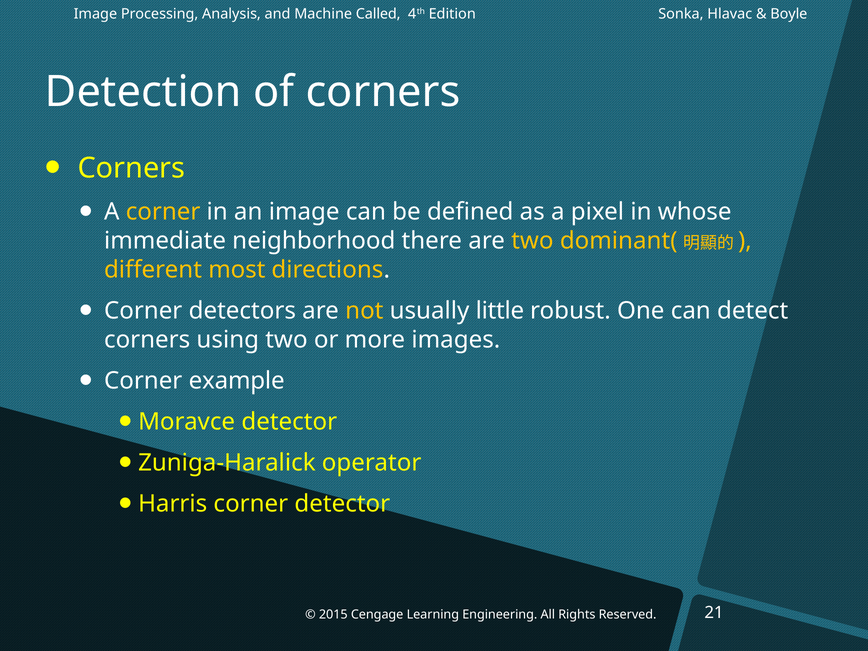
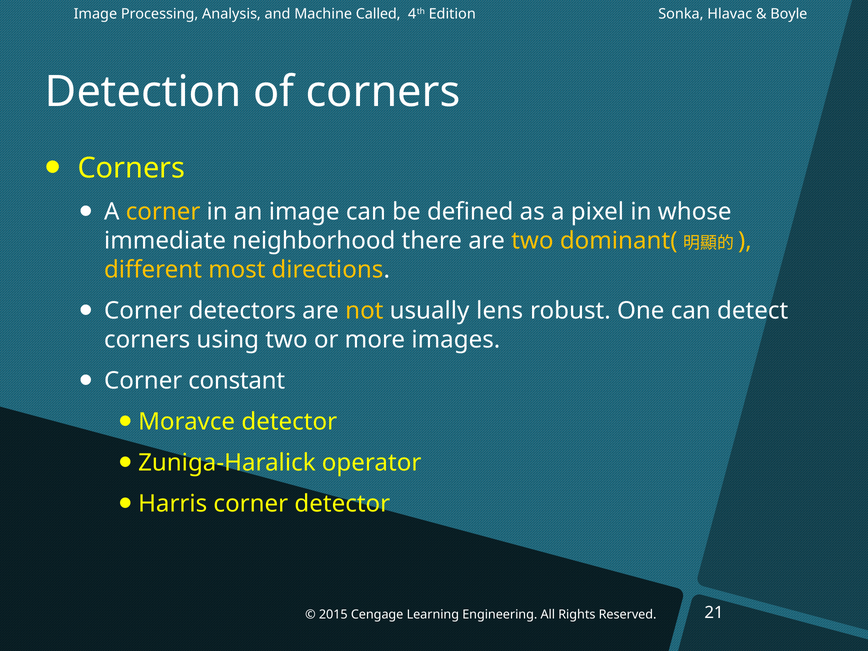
little: little -> lens (500, 311)
example: example -> constant (237, 381)
